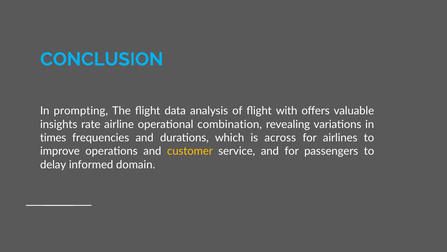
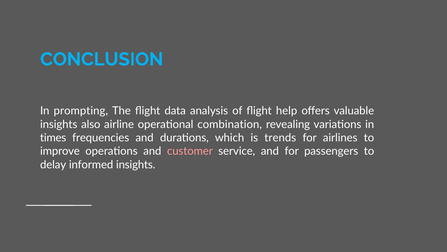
with: with -> help (287, 111)
rate: rate -> also (91, 124)
across: across -> trends (280, 138)
customer colour: yellow -> pink (190, 151)
informed domain: domain -> insights (136, 164)
